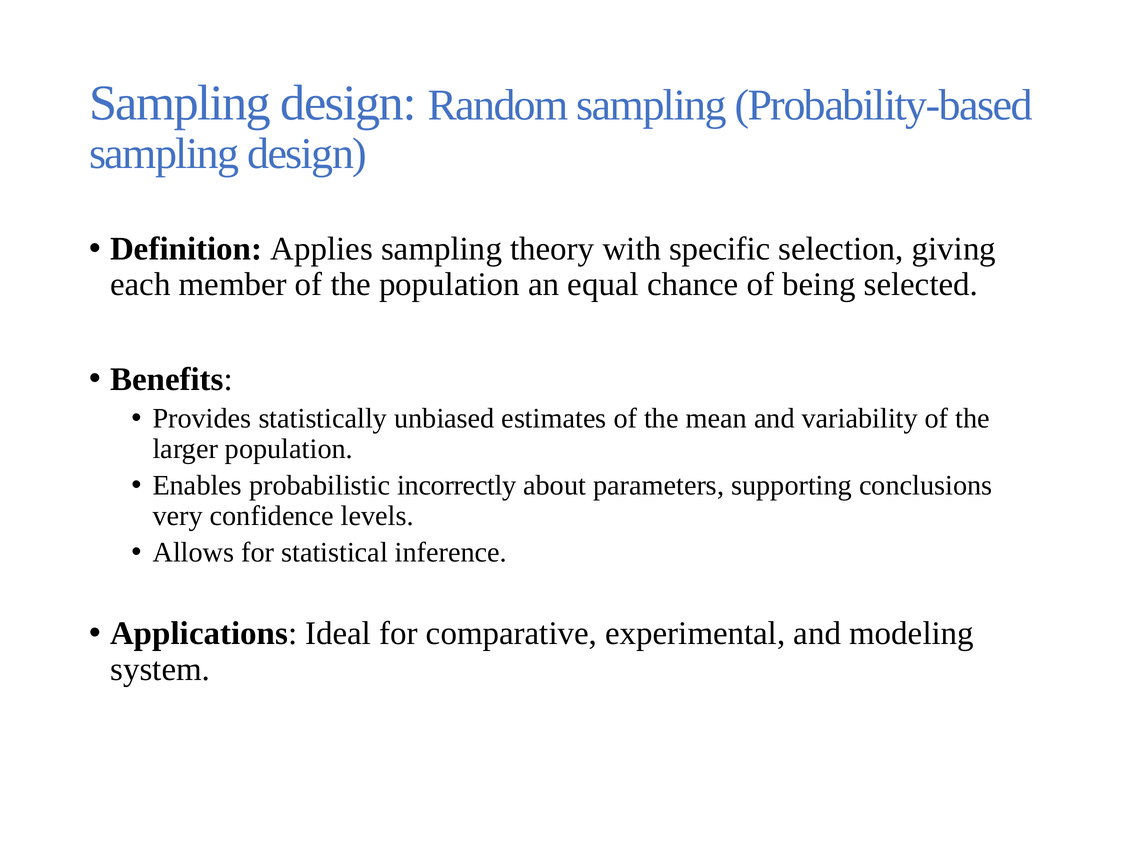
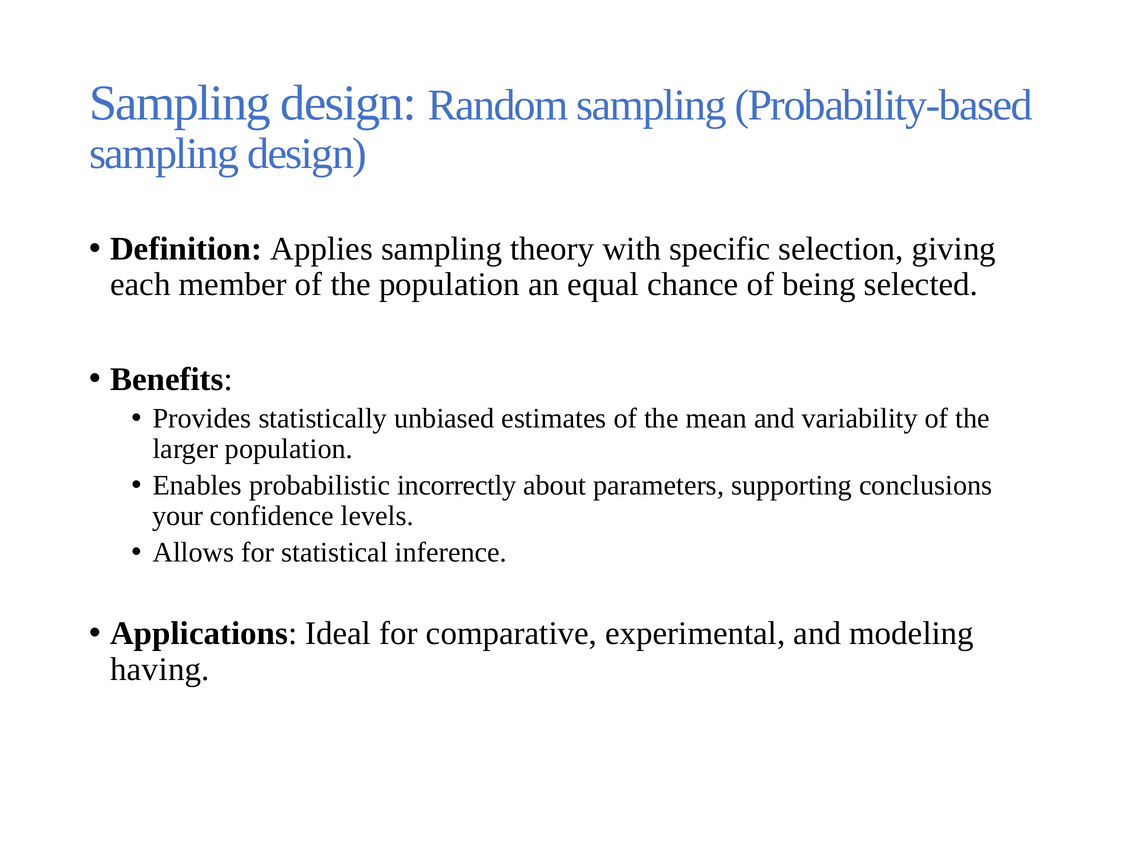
very: very -> your (178, 516)
system: system -> having (160, 669)
